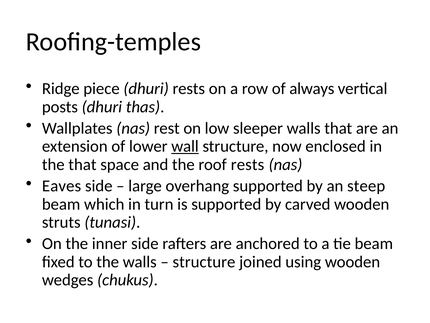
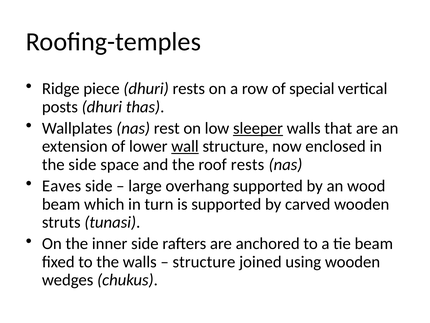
always: always -> special (312, 89)
sleeper underline: none -> present (258, 128)
the that: that -> side (82, 164)
steep: steep -> wood (366, 186)
